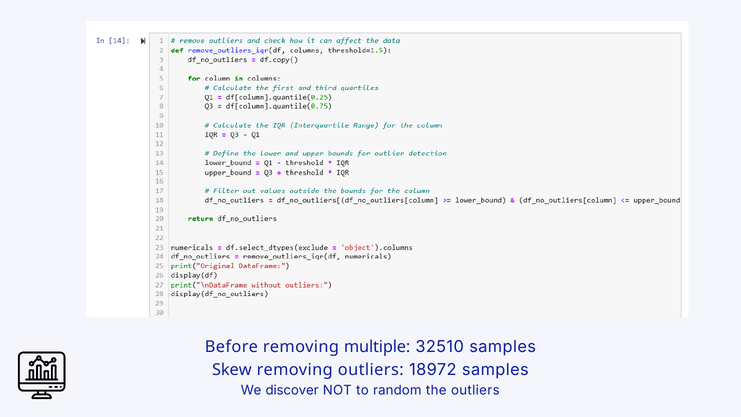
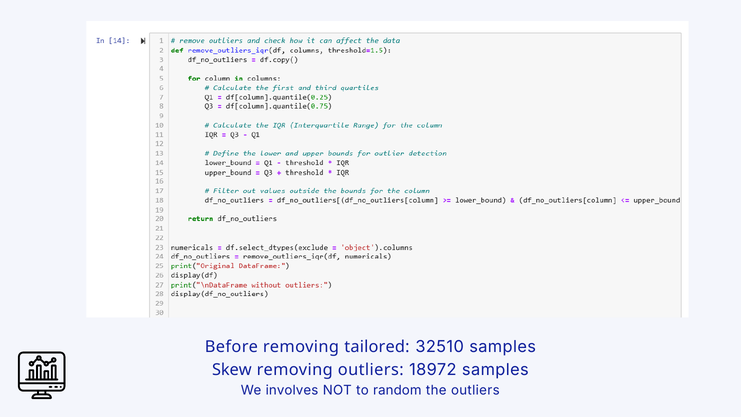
multiple: multiple -> tailored (377, 347)
discover: discover -> involves (292, 390)
